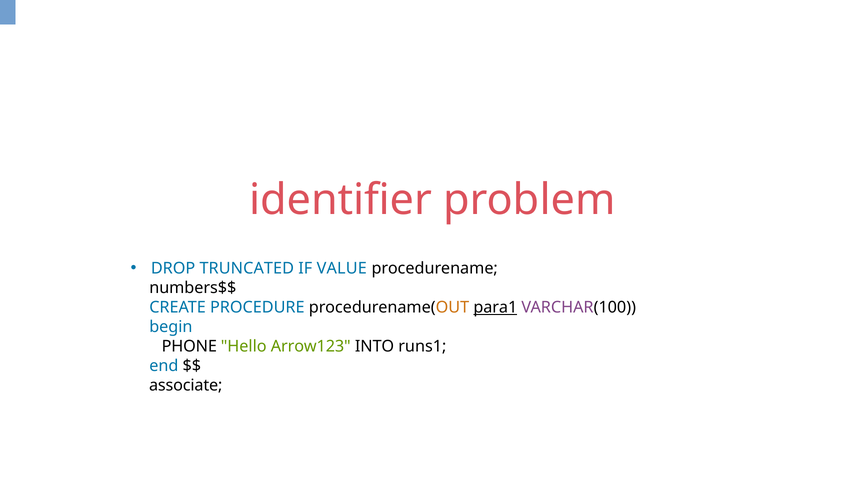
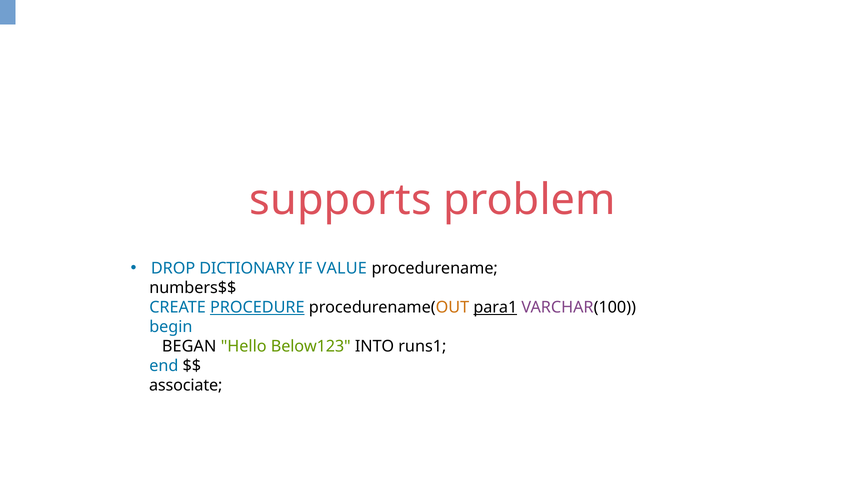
identifier: identifier -> supports (341, 200)
TRUNCATED: TRUNCATED -> DICTIONARY (247, 268)
PROCEDURE underline: none -> present (257, 307)
PHONE: PHONE -> BEGAN (189, 346)
Arrow123: Arrow123 -> Below123 (311, 346)
